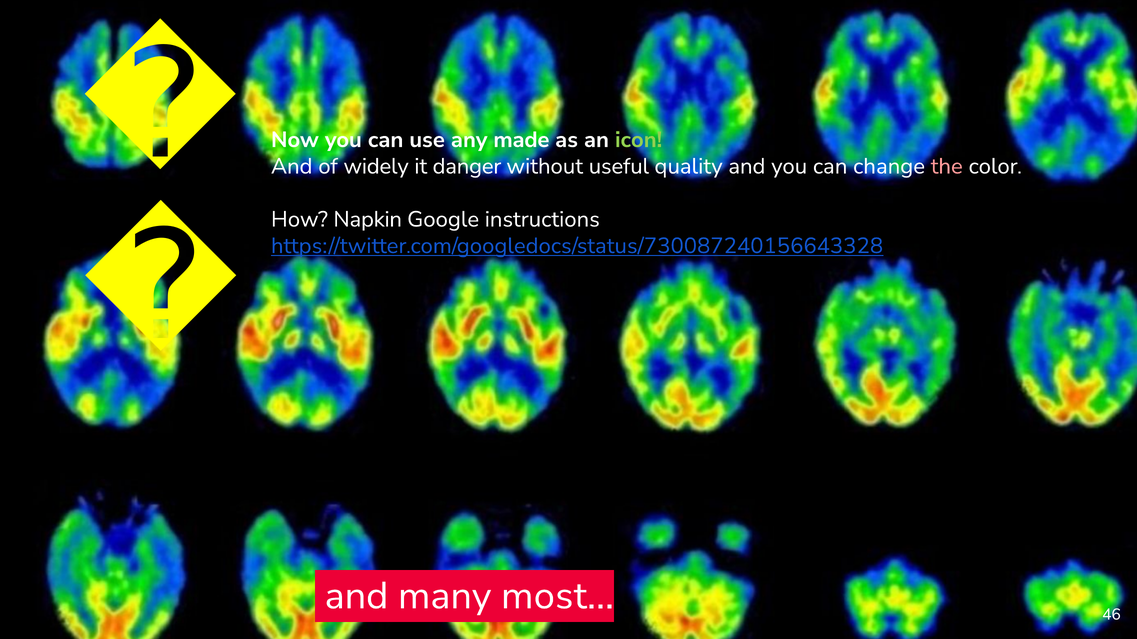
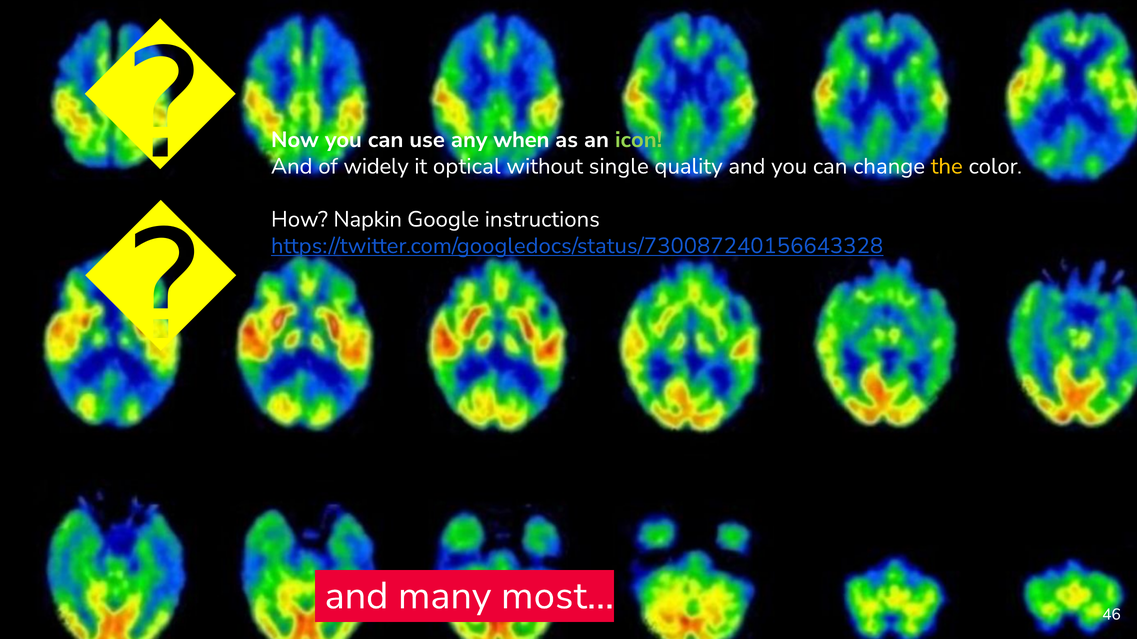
made: made -> when (521, 140)
danger: danger -> optical (467, 166)
useful: useful -> single (619, 166)
the colour: pink -> yellow (947, 166)
